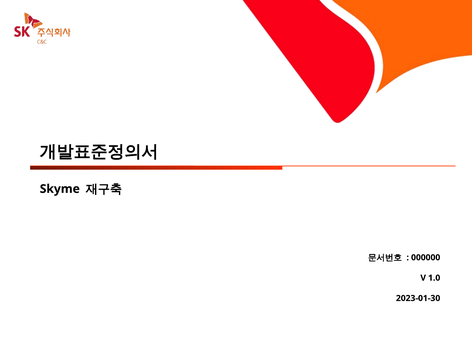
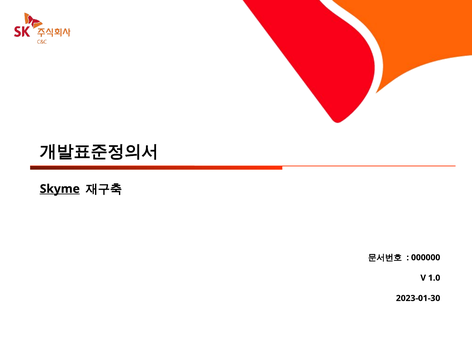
Skyme underline: none -> present (60, 189)
